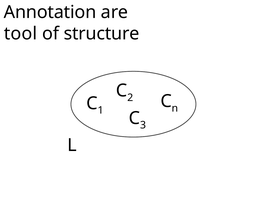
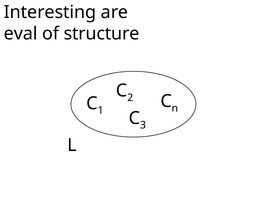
Annotation: Annotation -> Interesting (50, 12)
tool: tool -> eval (21, 34)
